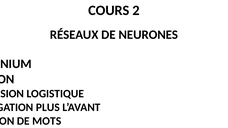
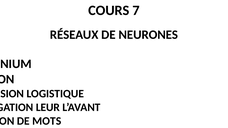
COURS 2: 2 -> 7 (136, 10)
PLUS: PLUS -> LEUR (48, 108)
